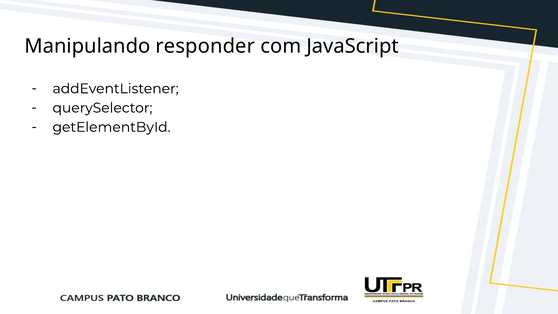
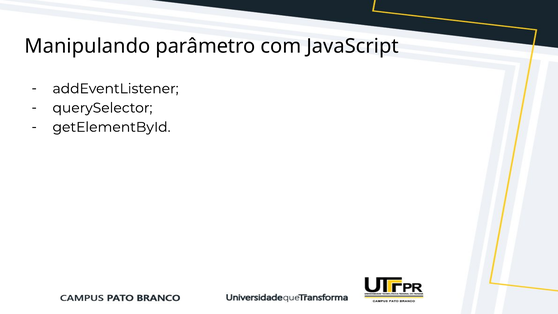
responder: responder -> parâmetro (205, 46)
